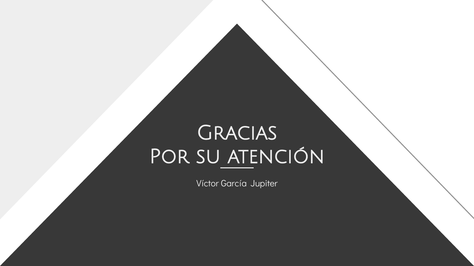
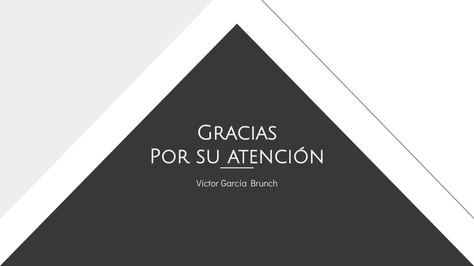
Jupiter: Jupiter -> Brunch (264, 184)
